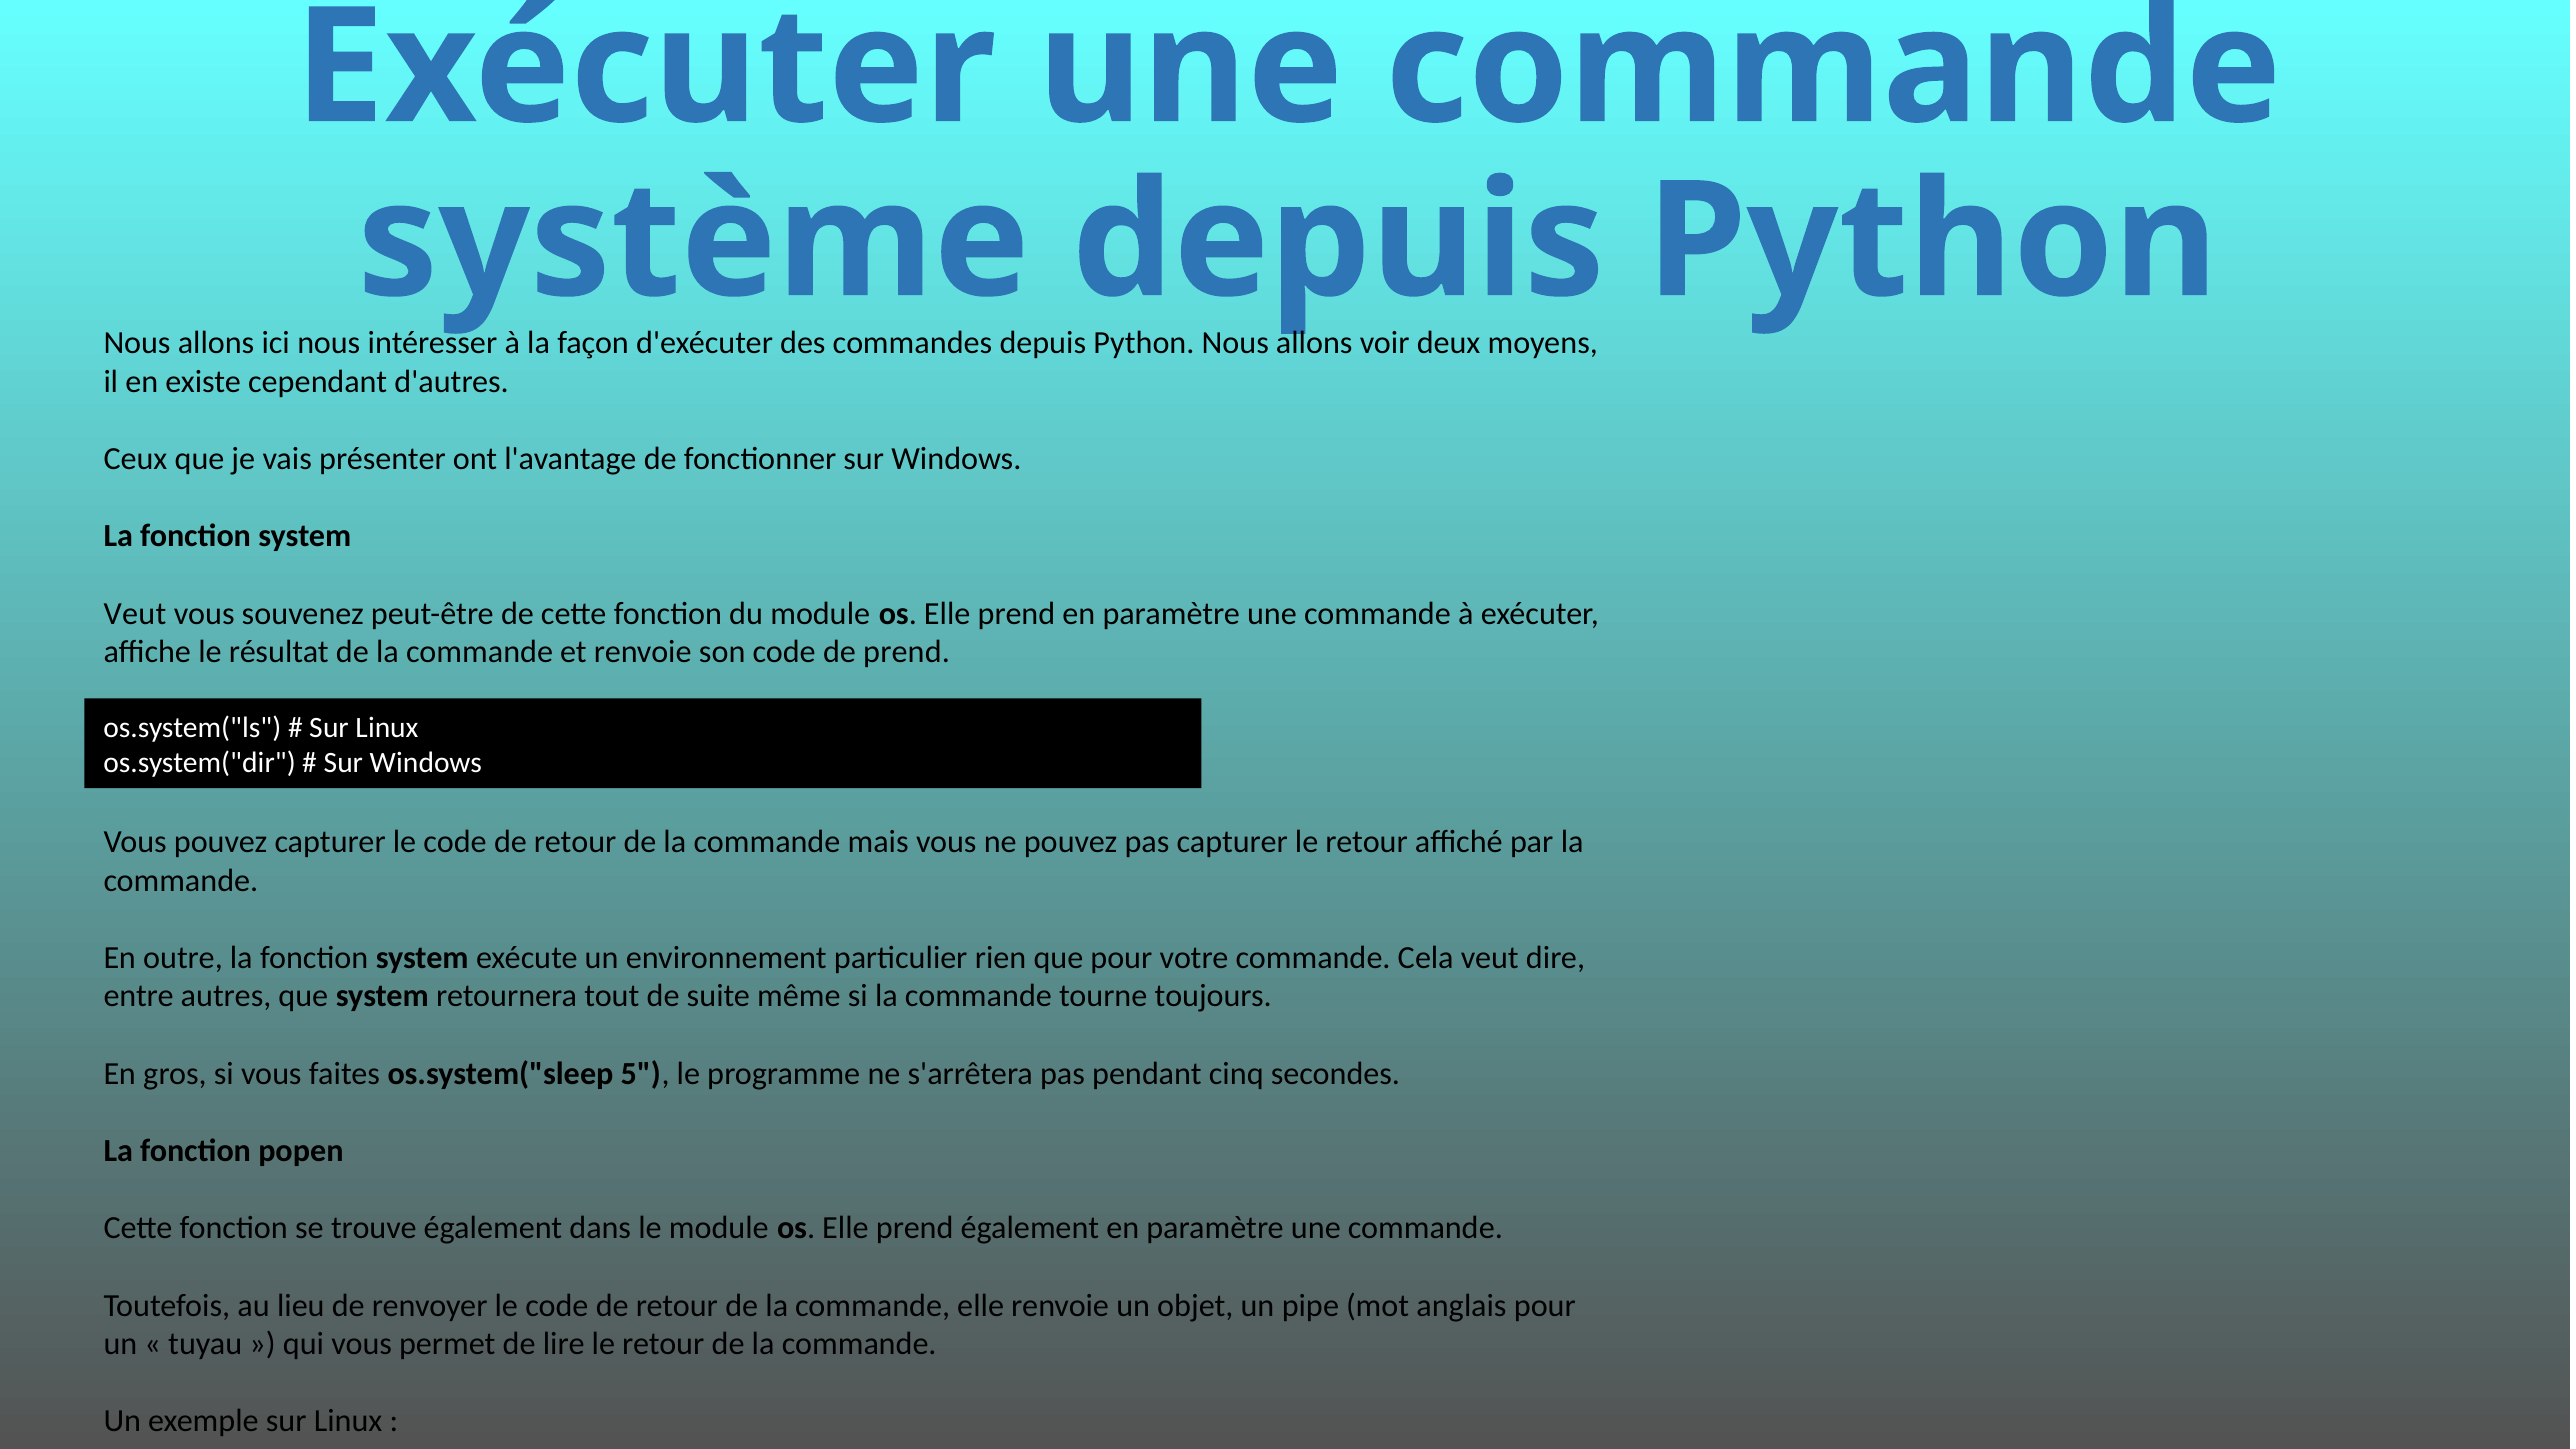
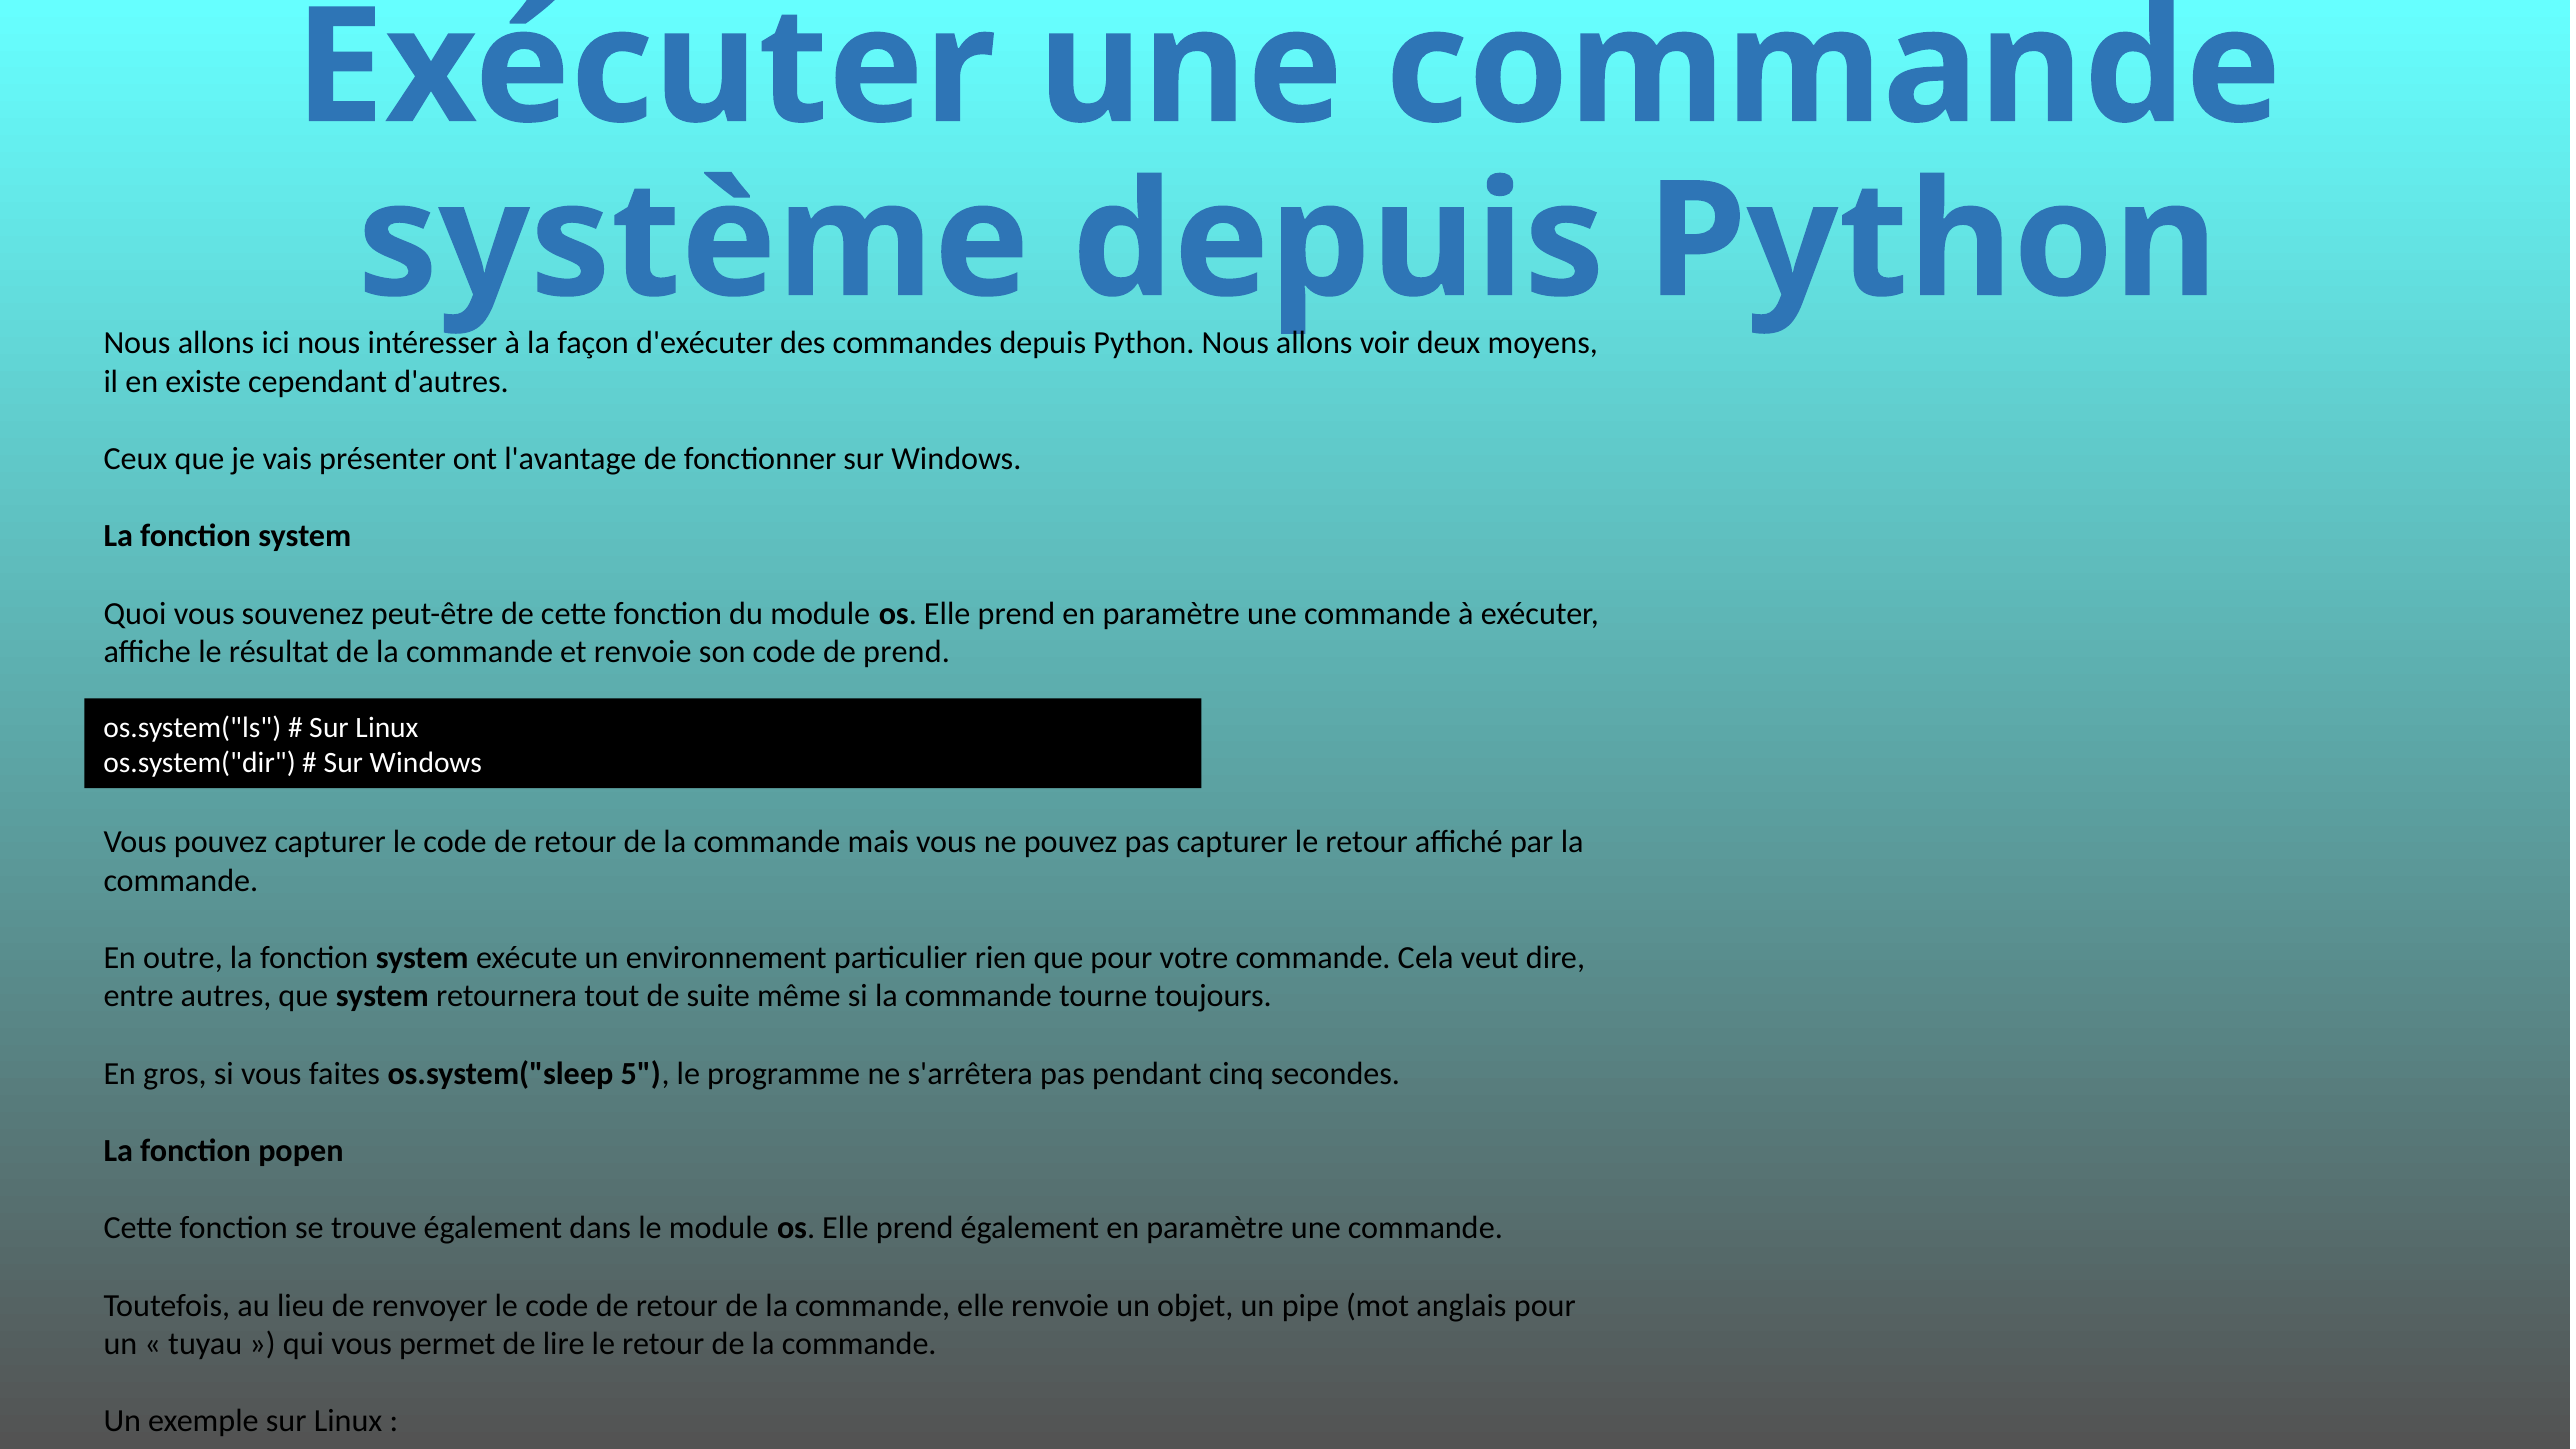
Veut: Veut -> Quoi (135, 614)
